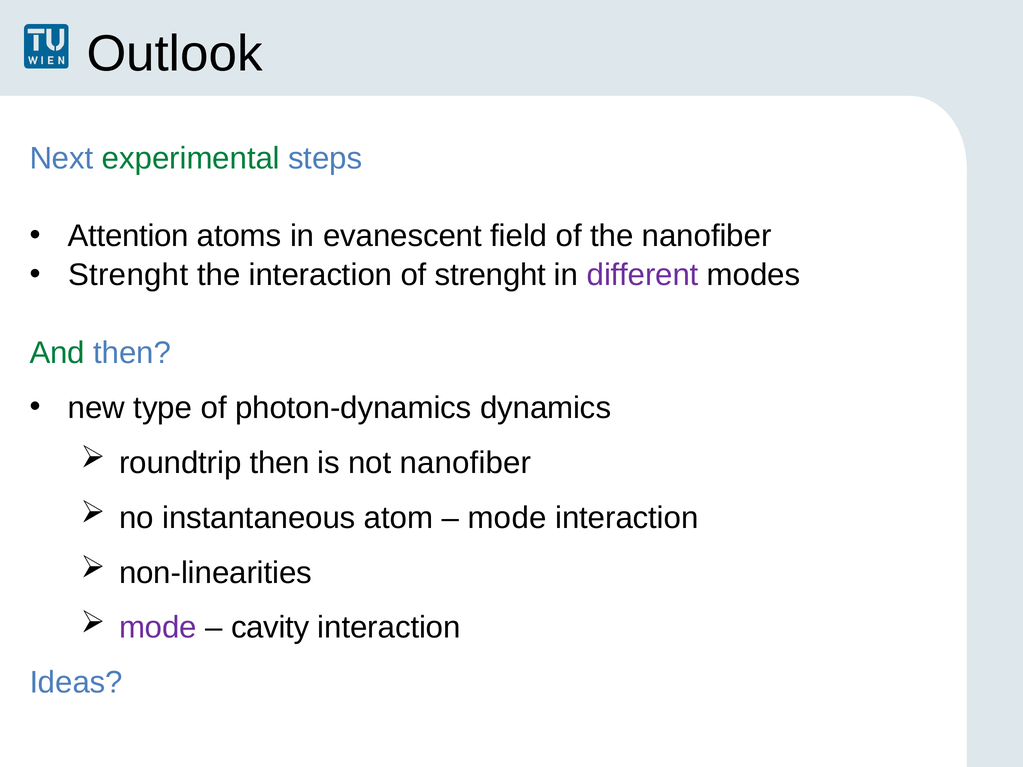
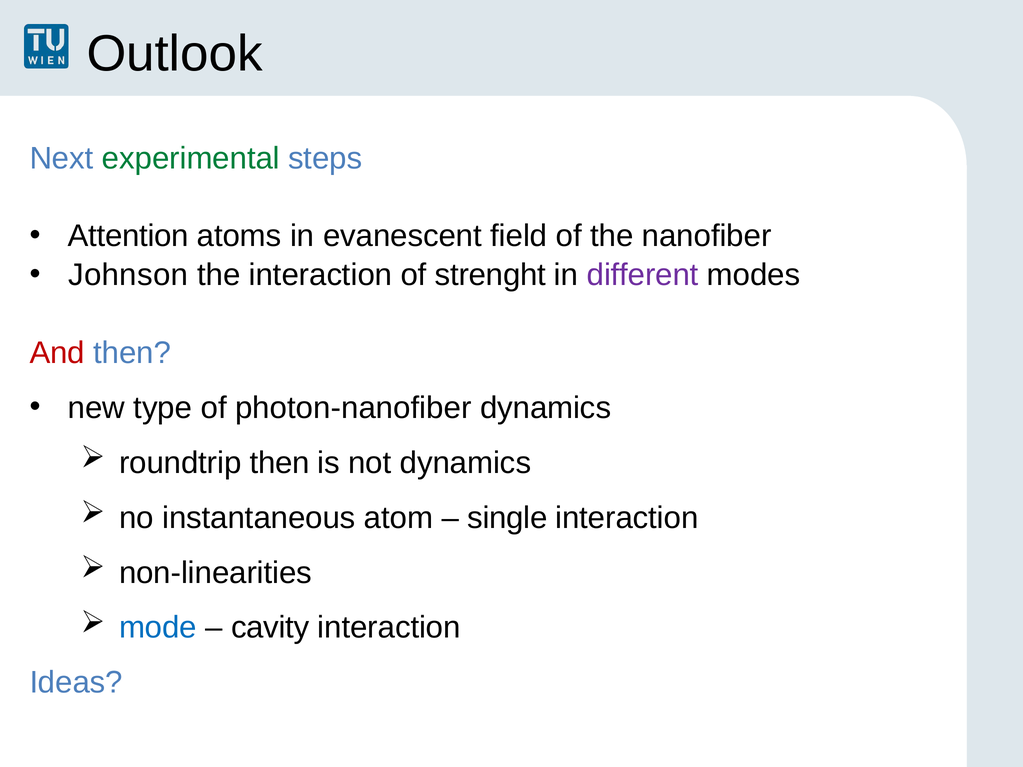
Strenght: Strenght -> Johnson (128, 275)
And colour: green -> red (57, 353)
photon-dynamics: photon-dynamics -> photon-nanofiber (353, 408)
not nanofiber: nanofiber -> dynamics (466, 463)
mode: mode -> single (507, 518)
mode colour: purple -> blue (158, 628)
